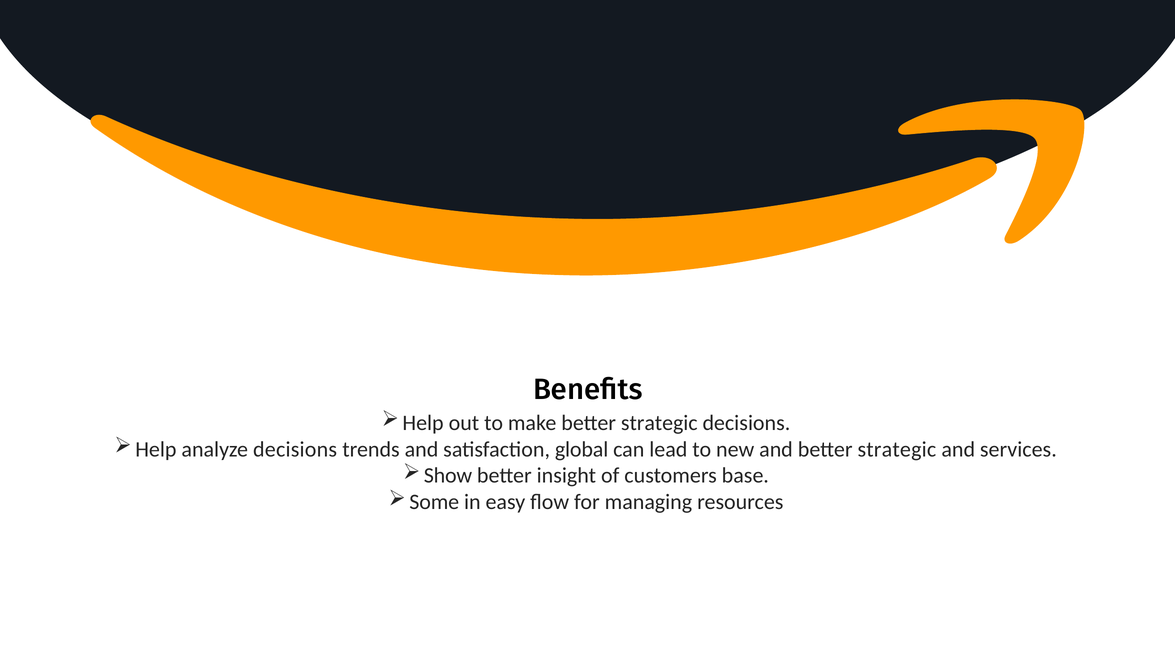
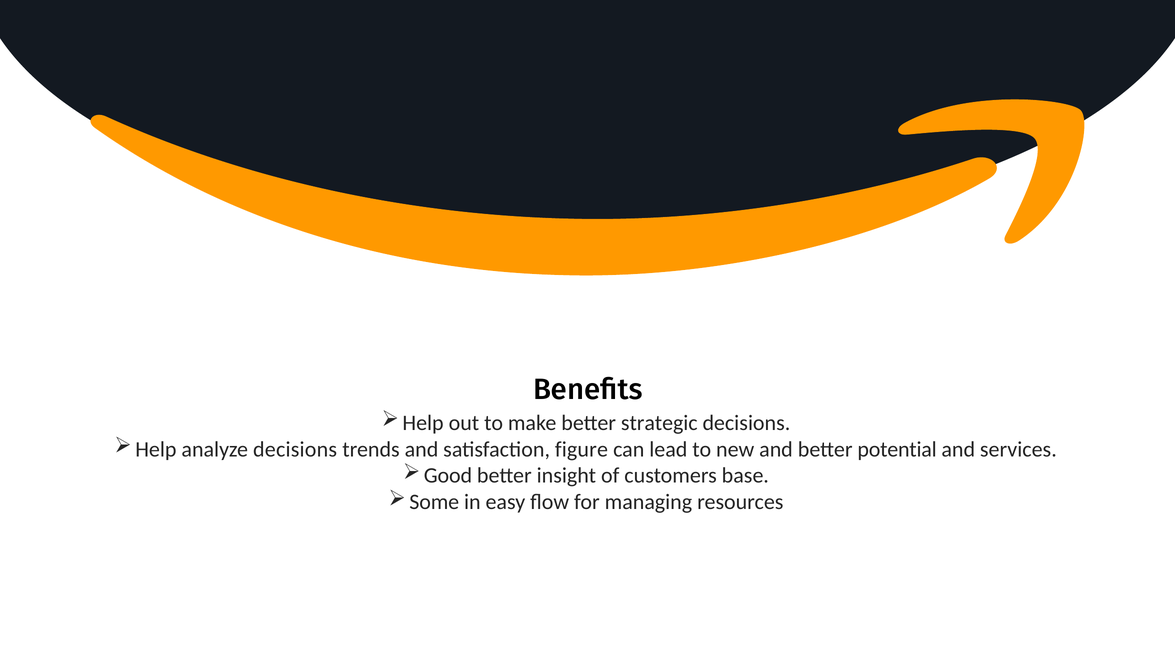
global: global -> figure (581, 449)
and better strategic: strategic -> potential (897, 449)
Show: Show -> Good (448, 476)
